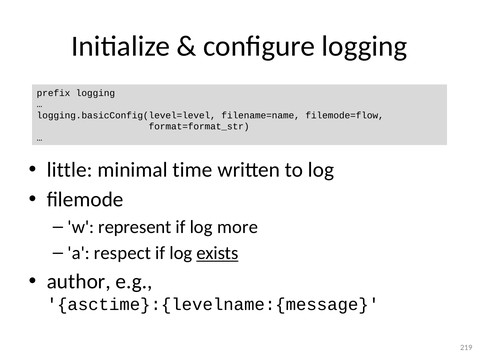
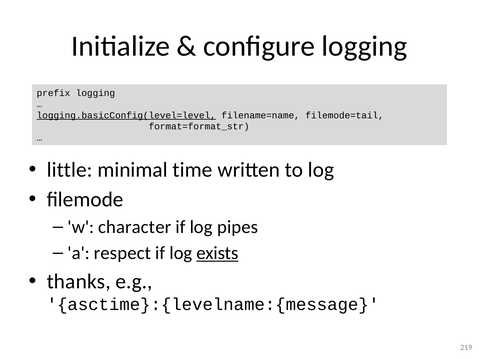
logging.basicConfig(level=level underline: none -> present (126, 115)
filemode=flow: filemode=flow -> filemode=tail (345, 115)
represent: represent -> character (135, 227)
more: more -> pipes (238, 227)
author: author -> thanks (79, 282)
